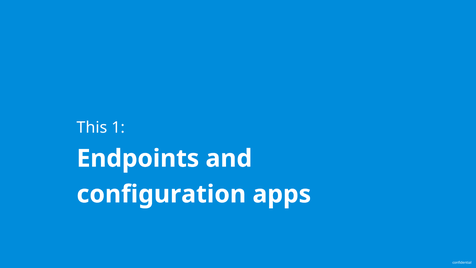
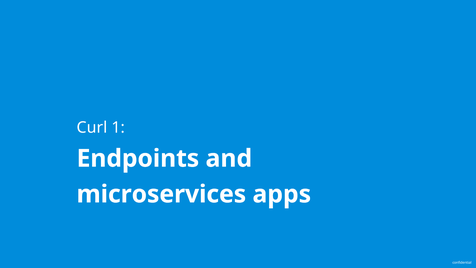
This: This -> Curl (92, 127)
configuration: configuration -> microservices (161, 194)
